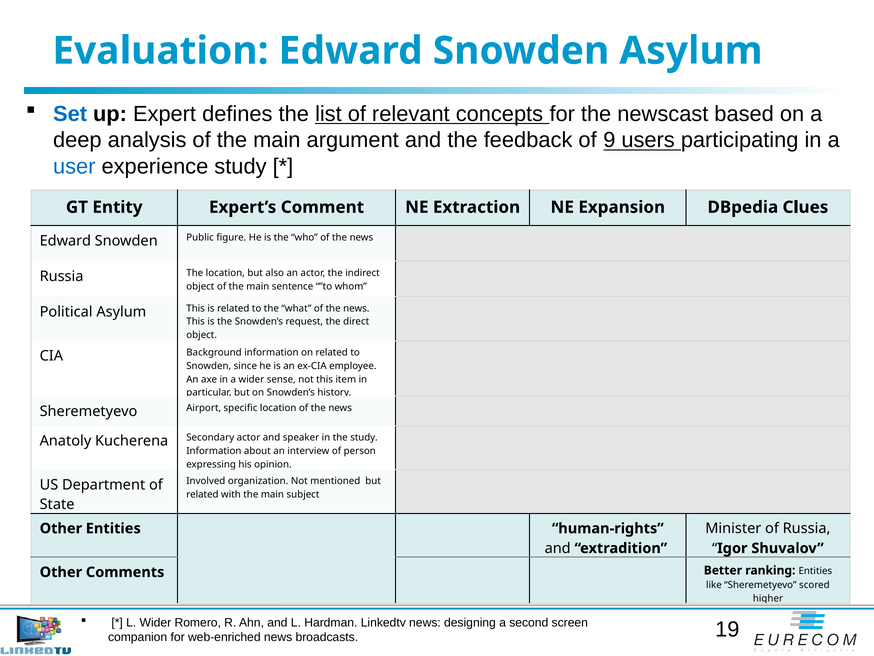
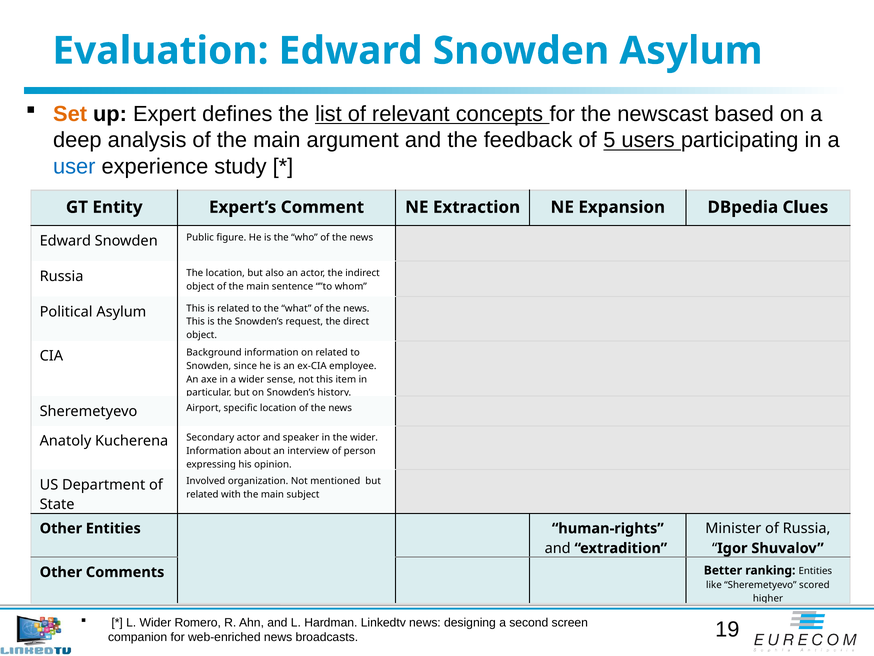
Set colour: blue -> orange (70, 114)
9: 9 -> 5 (609, 140)
the study: study -> wider (364, 437)
